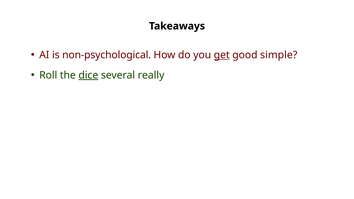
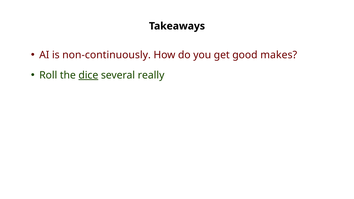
non-psychological: non-psychological -> non-continuously (107, 55)
get underline: present -> none (222, 55)
simple: simple -> makes (279, 55)
